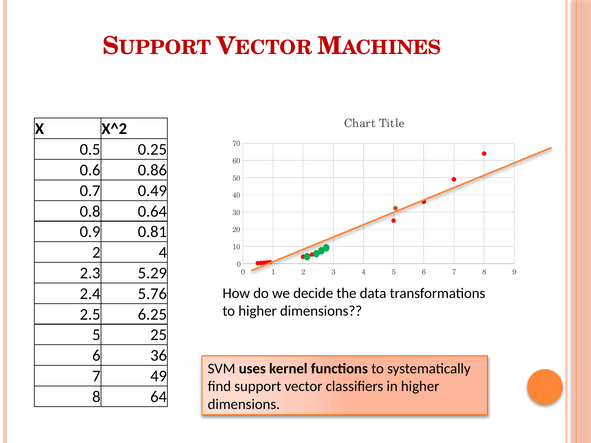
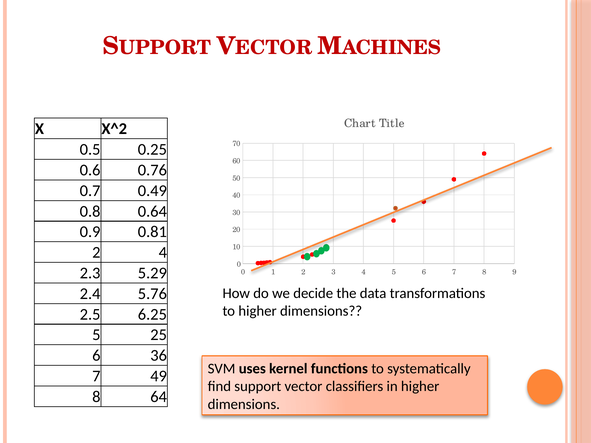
0.86: 0.86 -> 0.76 (152, 170)
